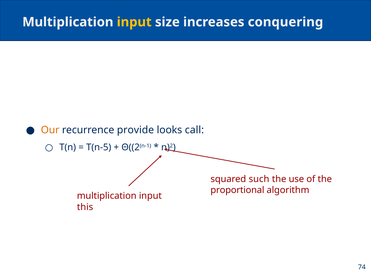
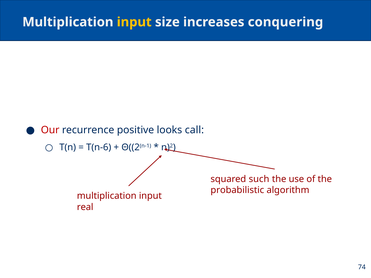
Our colour: orange -> red (50, 130)
provide: provide -> positive (136, 130)
T(n-5: T(n-5 -> T(n-6 (99, 148)
proportional: proportional -> probabilistic (237, 190)
this: this -> real (85, 207)
